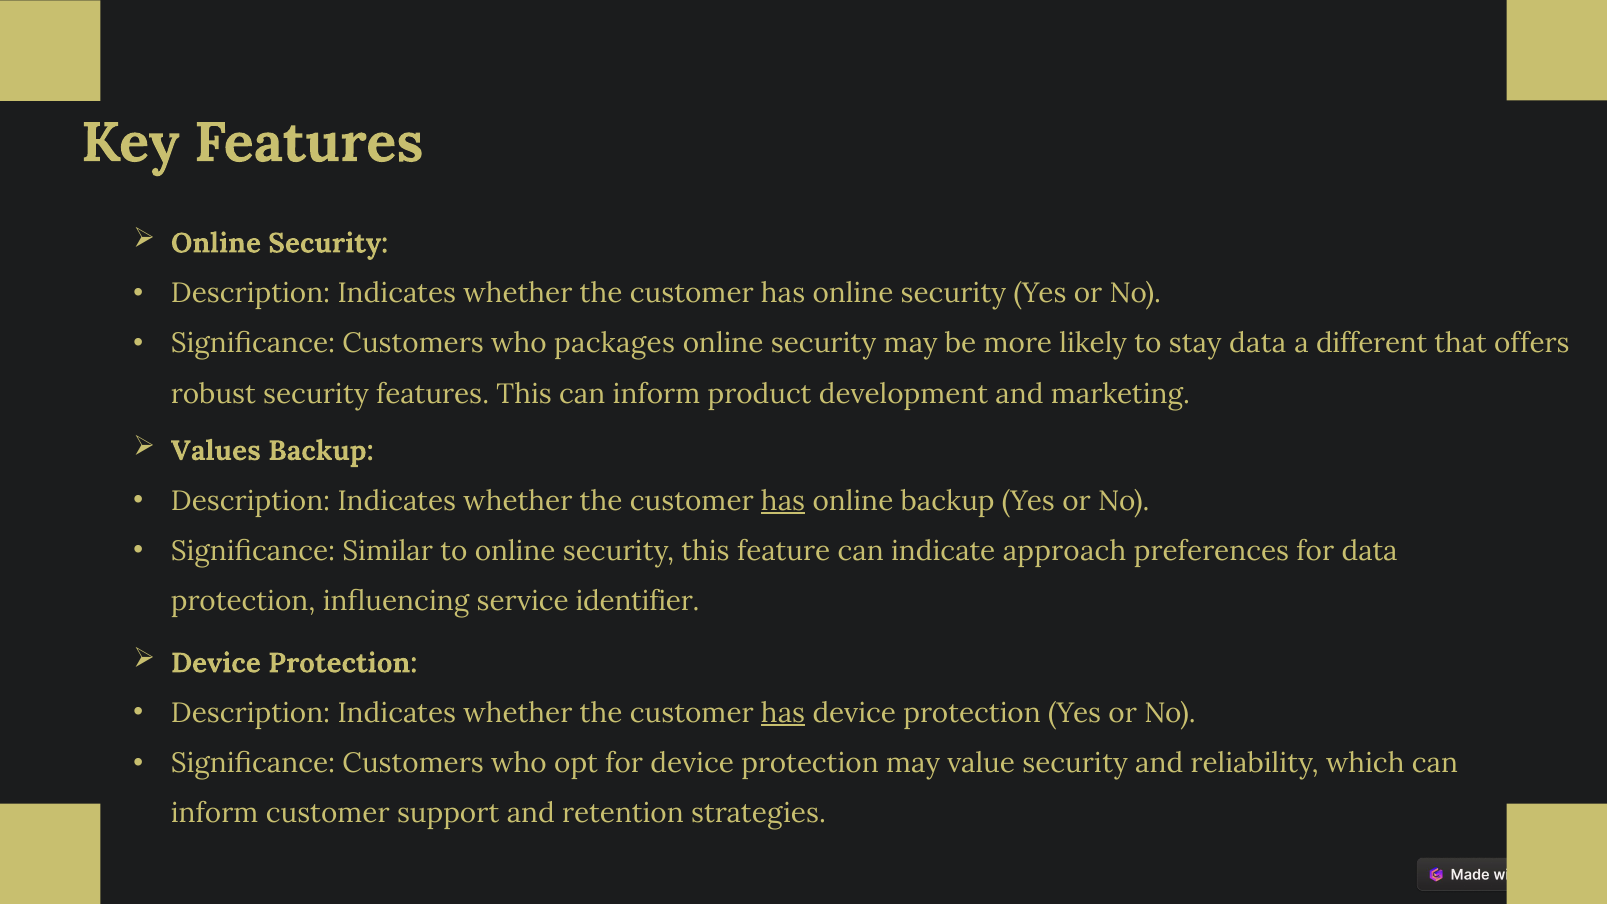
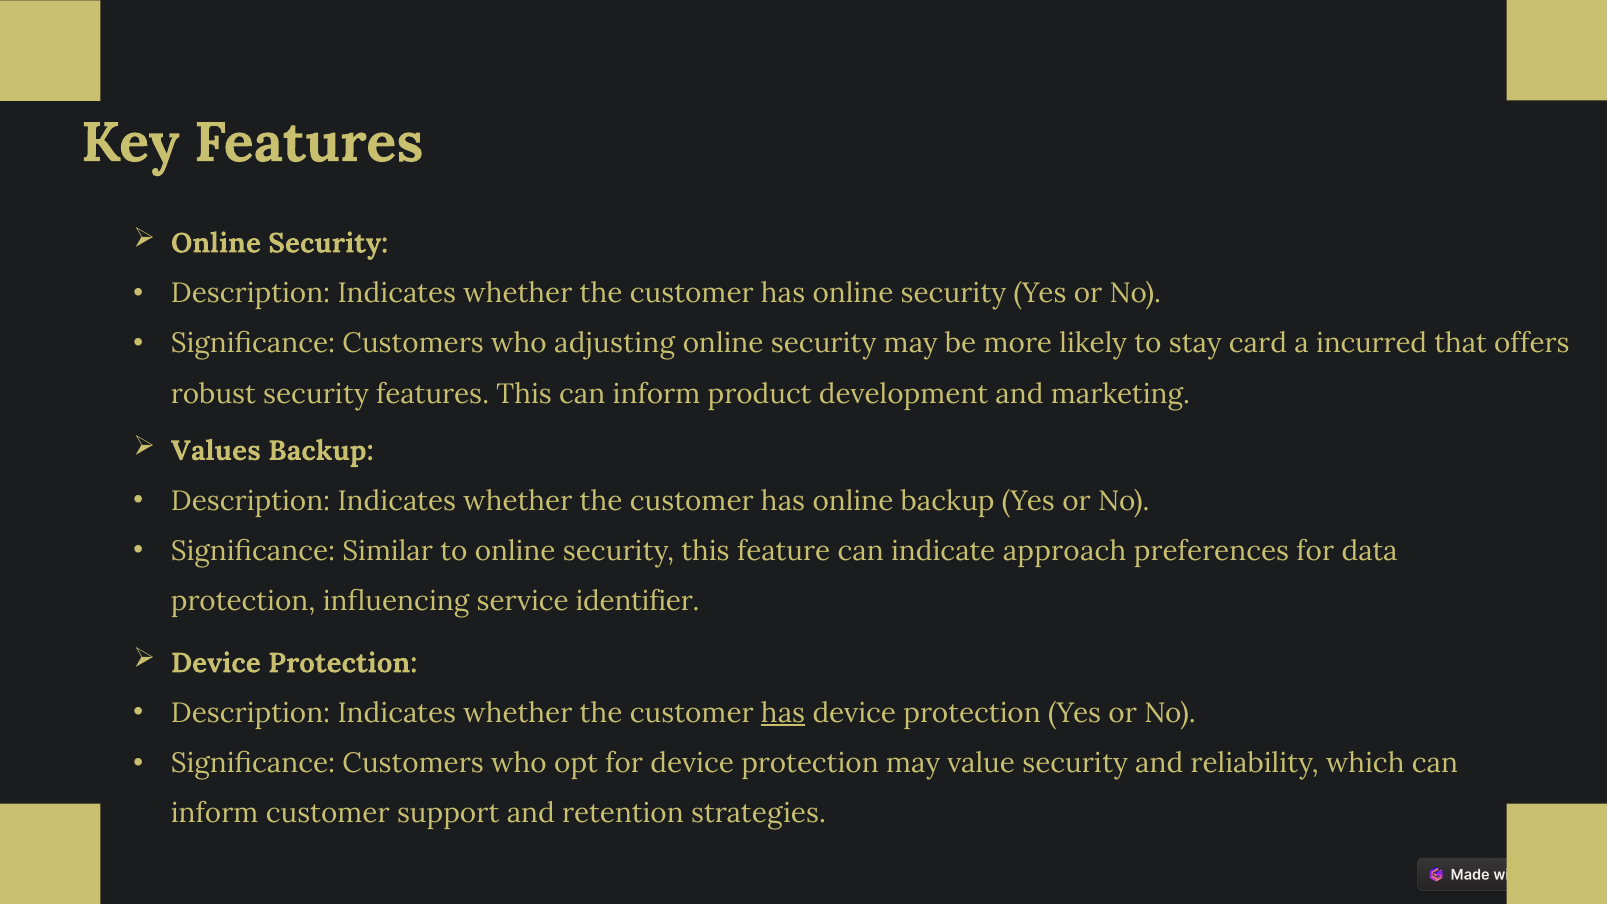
packages: packages -> adjusting (615, 344)
stay data: data -> card (1258, 344)
different: different -> incurred (1372, 344)
has underline: present -> none (783, 501)
